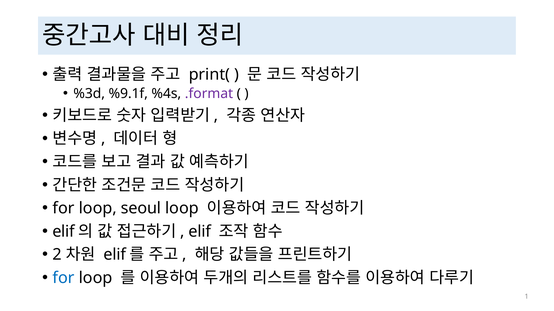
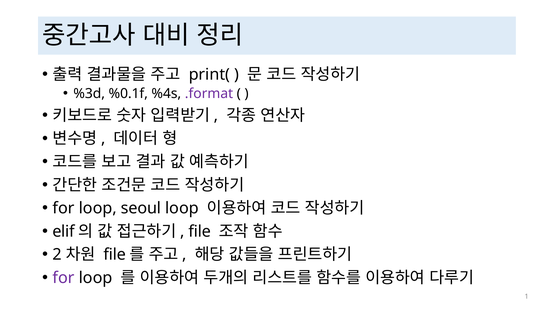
%9.1f: %9.1f -> %0.1f (128, 94)
elif: elif -> file (200, 232)
elif: elif -> file (115, 255)
for colour: blue -> purple (64, 278)
